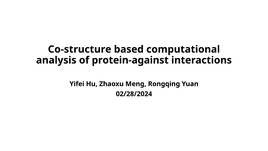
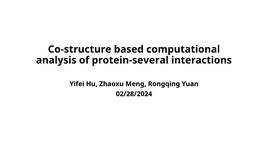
protein-against: protein-against -> protein-several (130, 60)
